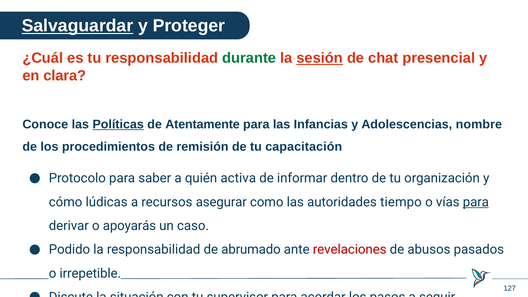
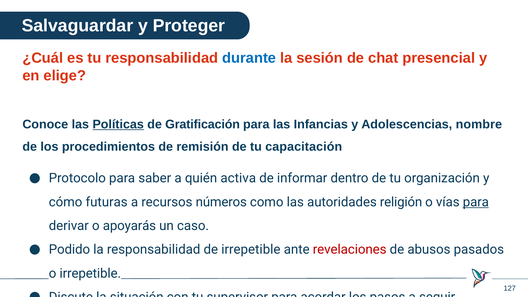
Salvaguardar underline: present -> none (78, 26)
durante colour: green -> blue (249, 58)
sesión underline: present -> none (320, 58)
clara: clara -> elige (65, 76)
Atentamente: Atentamente -> Gratificación (203, 124)
lúdicas: lúdicas -> futuras (107, 202)
asegurar: asegurar -> números (221, 202)
tiempo: tiempo -> religión (401, 202)
de abrumado: abrumado -> irrepetible (251, 250)
